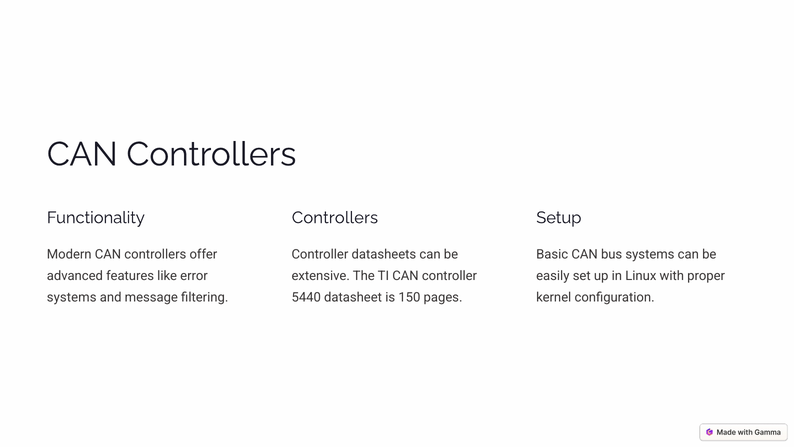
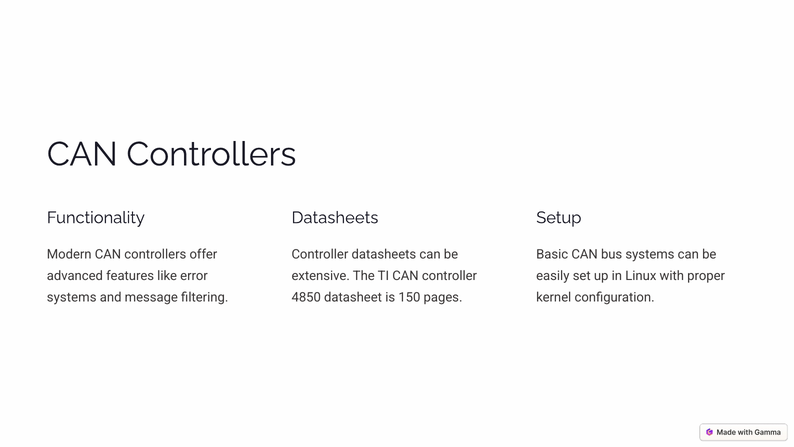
Controllers: Controllers -> Datasheets (335, 218)
5440: 5440 -> 4850 (306, 297)
